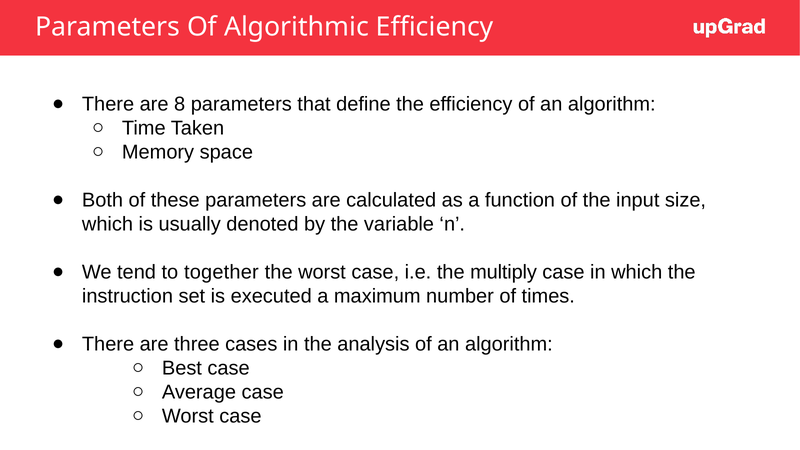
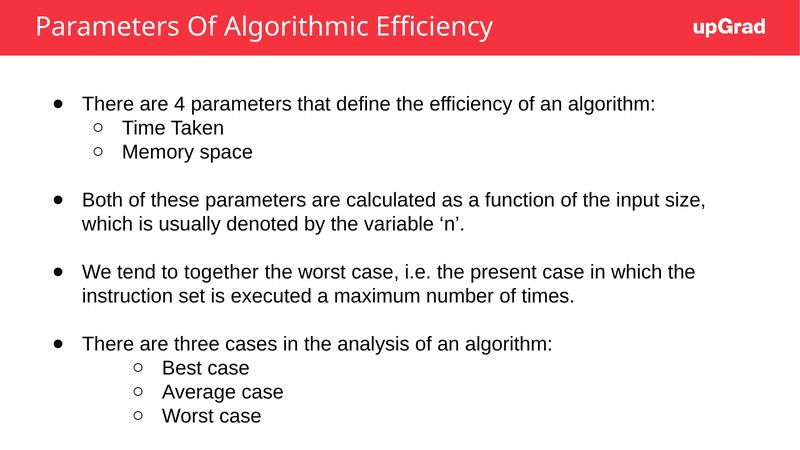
8: 8 -> 4 (180, 104)
multiply: multiply -> present (503, 272)
